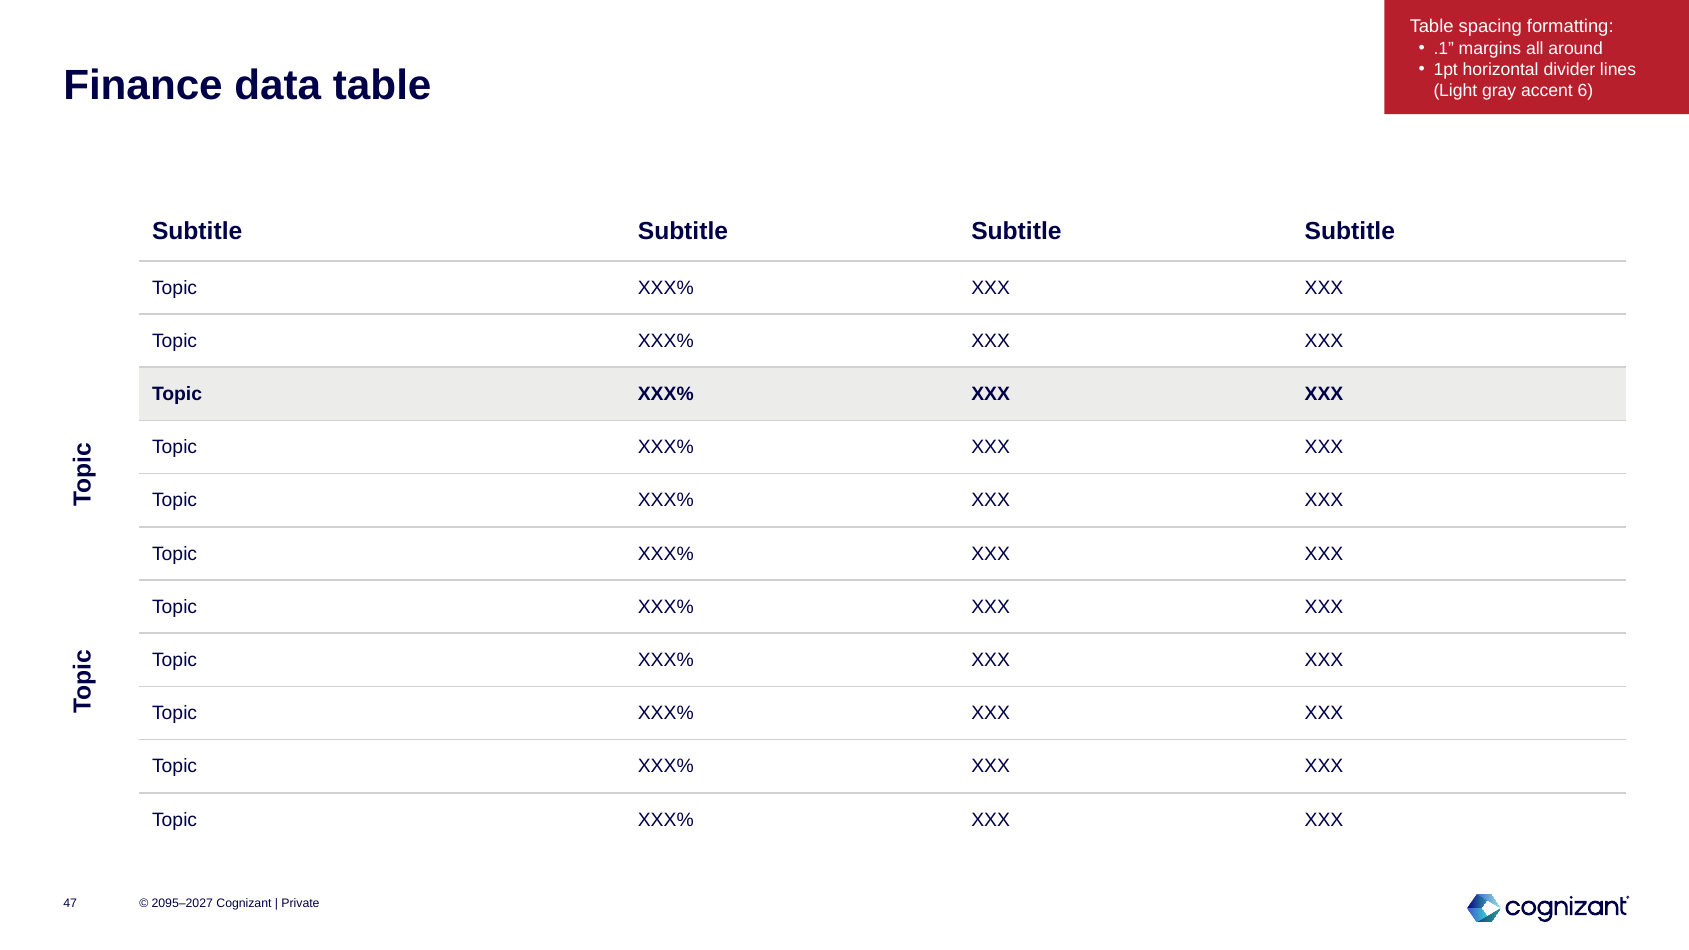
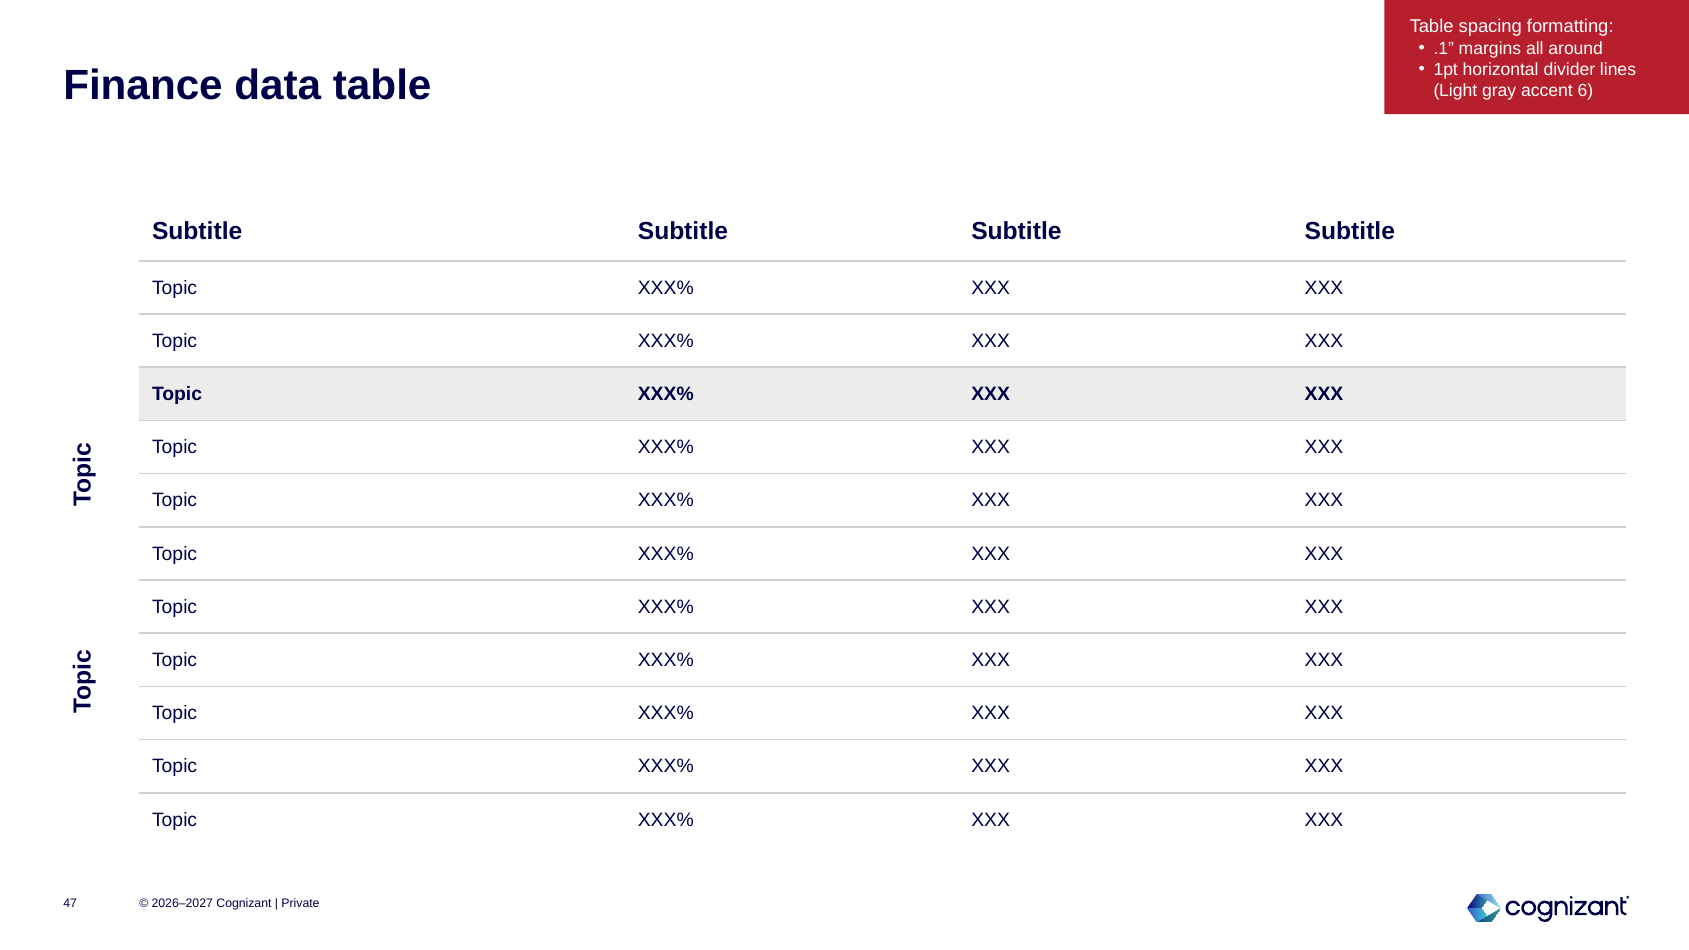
2095–2027: 2095–2027 -> 2026–2027 (182, 903)
